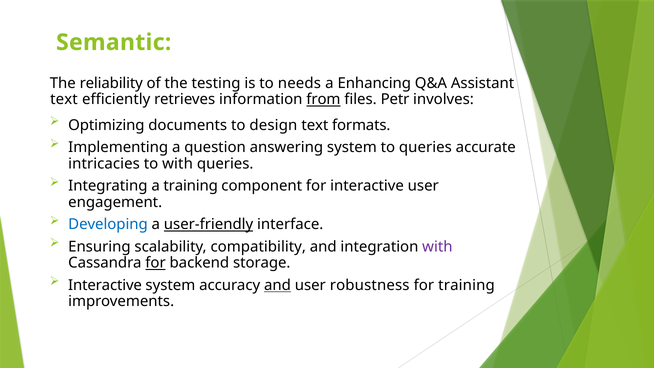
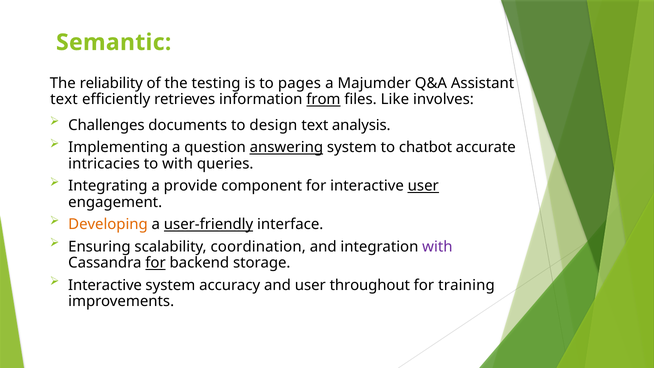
needs: needs -> pages (299, 83)
Enhancing: Enhancing -> Majumder (374, 83)
Petr: Petr -> Like (395, 99)
Optimizing: Optimizing -> Challenges (106, 125)
formats: formats -> analysis (361, 125)
answering underline: none -> present (286, 147)
to queries: queries -> chatbot (426, 147)
a training: training -> provide (191, 186)
user underline: none -> present (423, 186)
Developing colour: blue -> orange (108, 224)
compatibility: compatibility -> coordination (258, 247)
and underline: present -> none (278, 285)
robustness: robustness -> throughout (370, 285)
